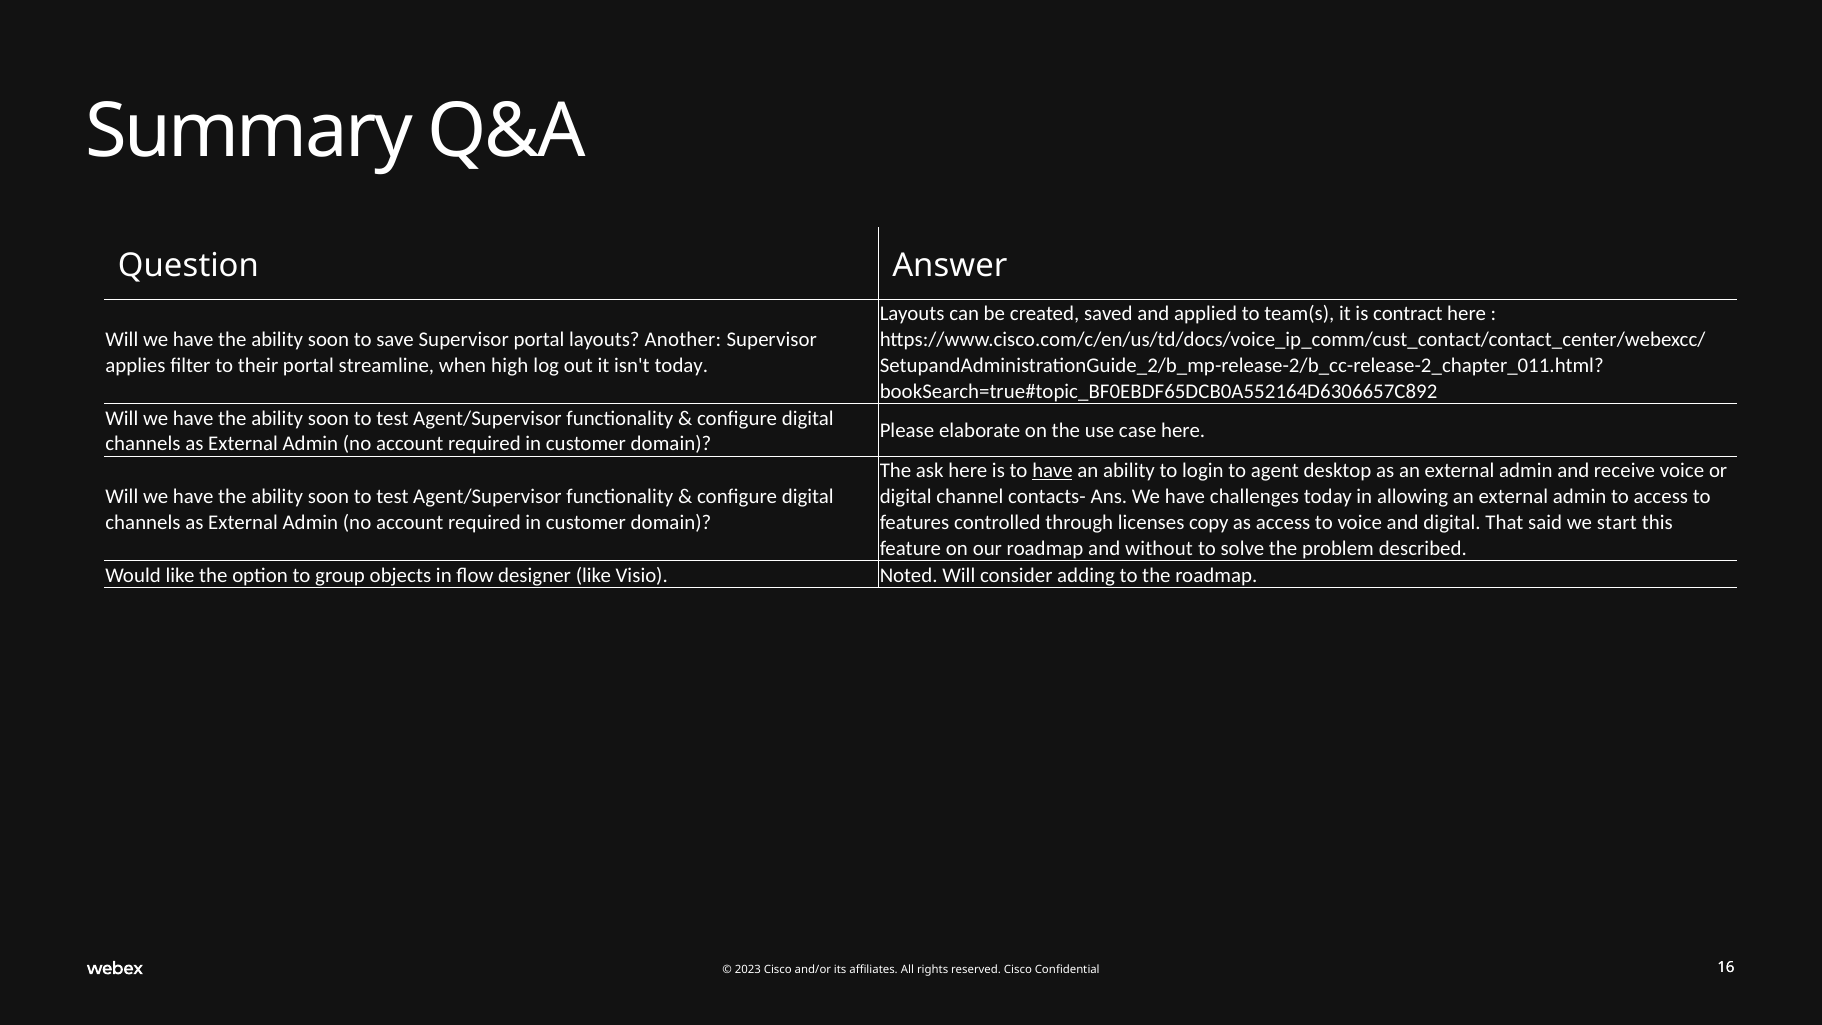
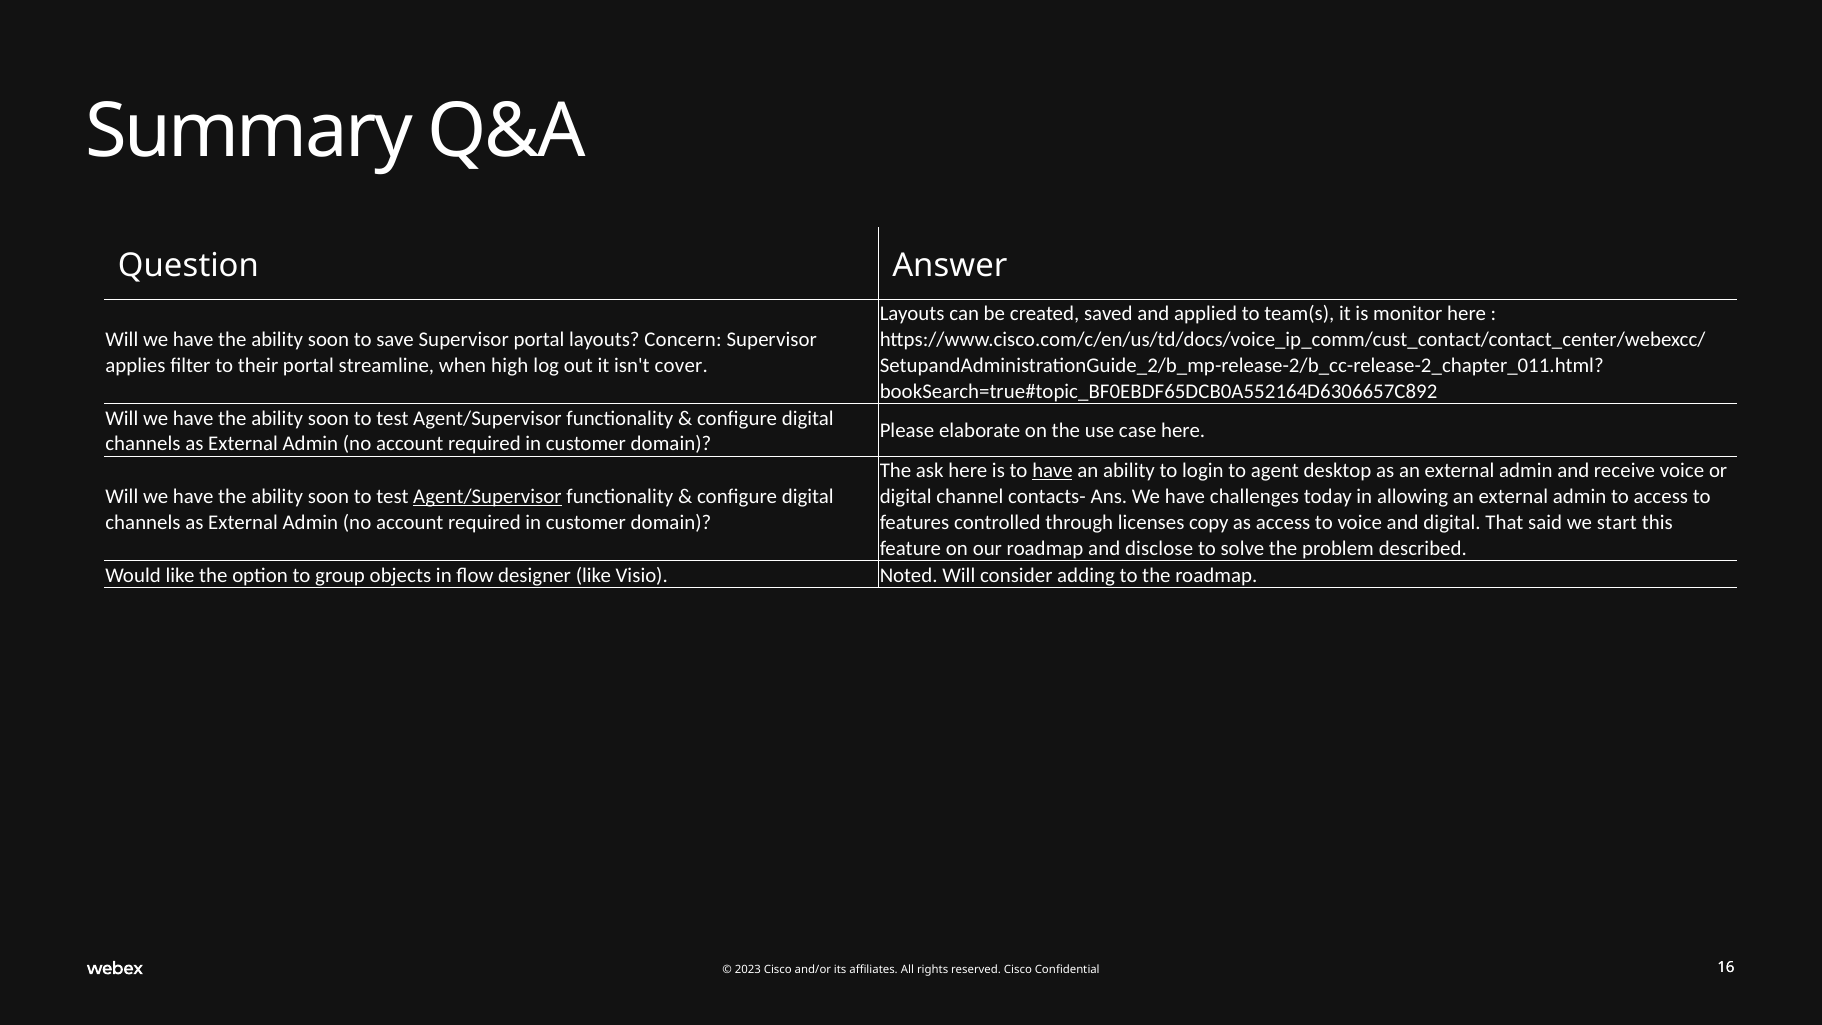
contract: contract -> monitor (1408, 314)
Another: Another -> Concern (683, 340)
isn't today: today -> cover (681, 365)
Agent/Supervisor underline: none -> present (487, 497)
without: without -> disclose (1159, 548)
